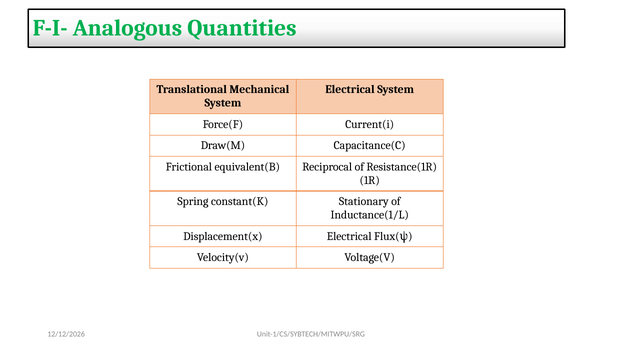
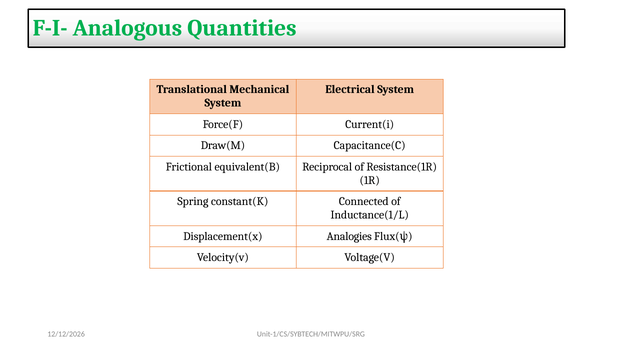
Stationary: Stationary -> Connected (364, 201)
Displacement(x Electrical: Electrical -> Analogies (349, 236)
